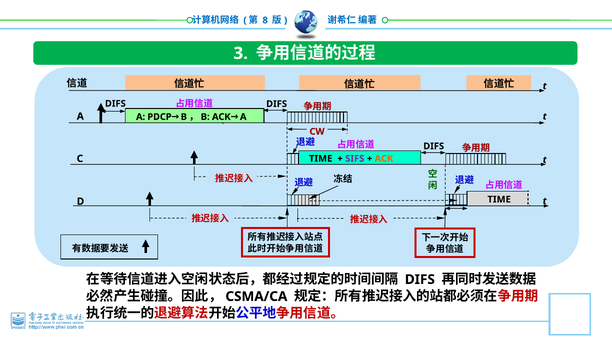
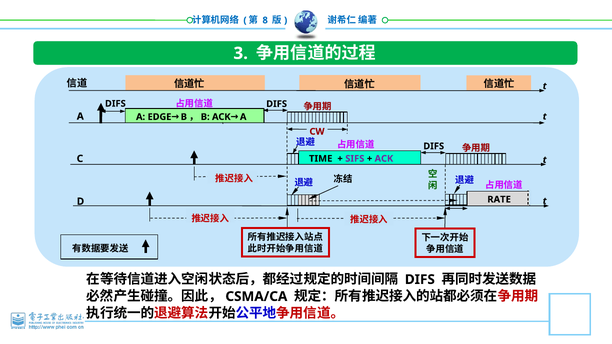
PDCP: PDCP -> EDGE (159, 117)
ACK colour: orange -> purple (384, 159)
TIME: TIME -> RATE (499, 200)
